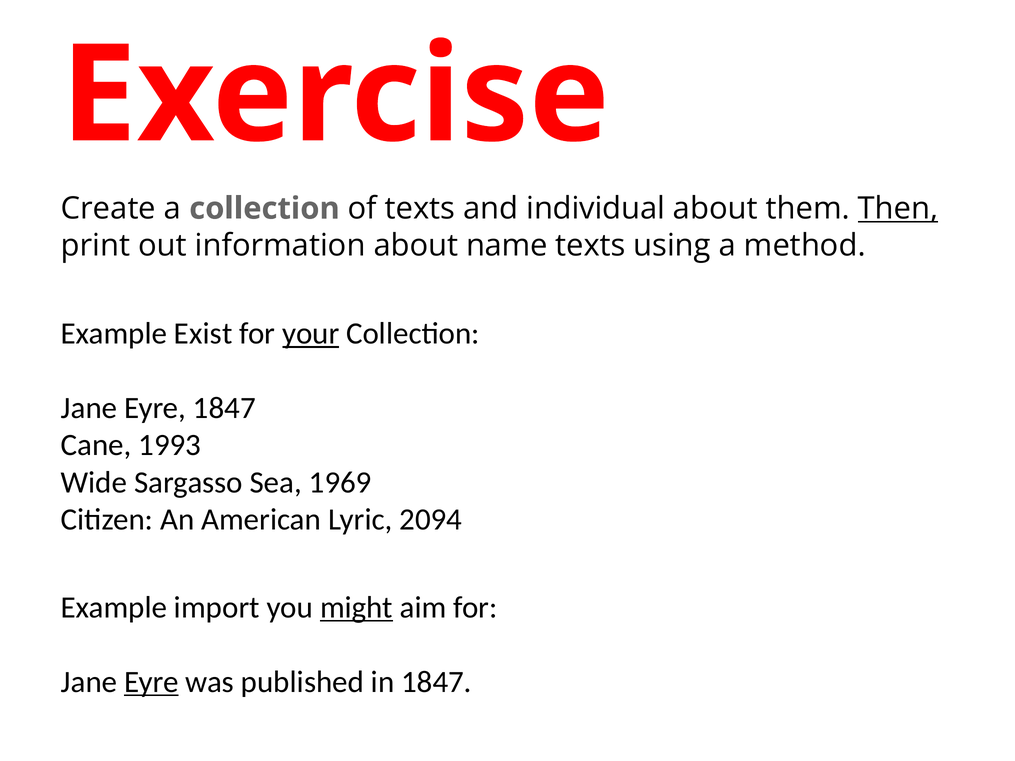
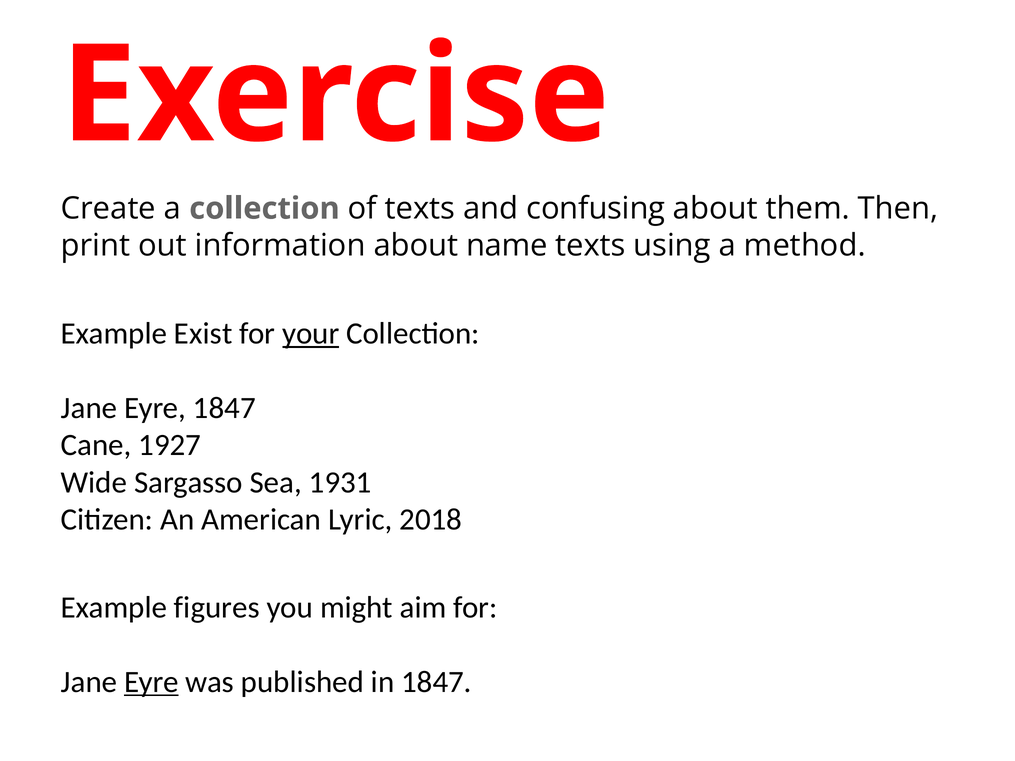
individual: individual -> confusing (596, 209)
Then underline: present -> none (898, 209)
1993: 1993 -> 1927 (170, 445)
1969: 1969 -> 1931 (340, 483)
2094: 2094 -> 2018 (431, 520)
import: import -> figures (217, 608)
might underline: present -> none (356, 608)
